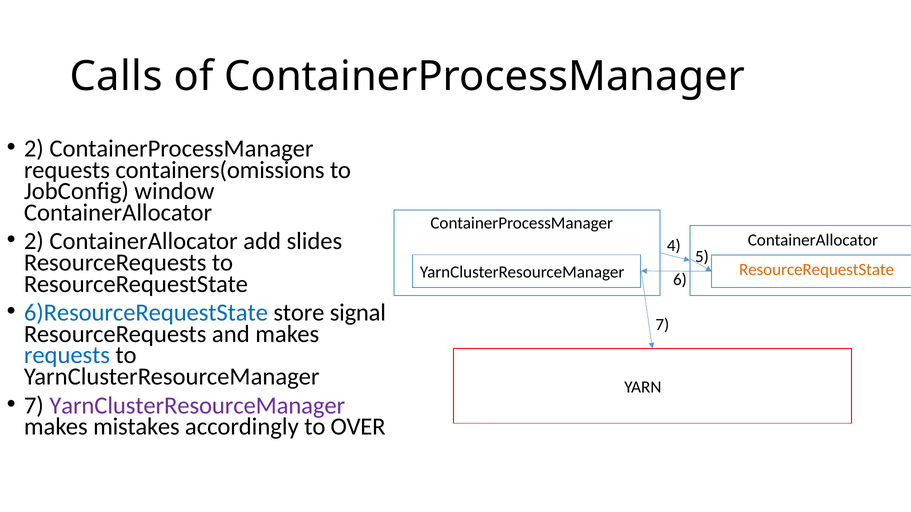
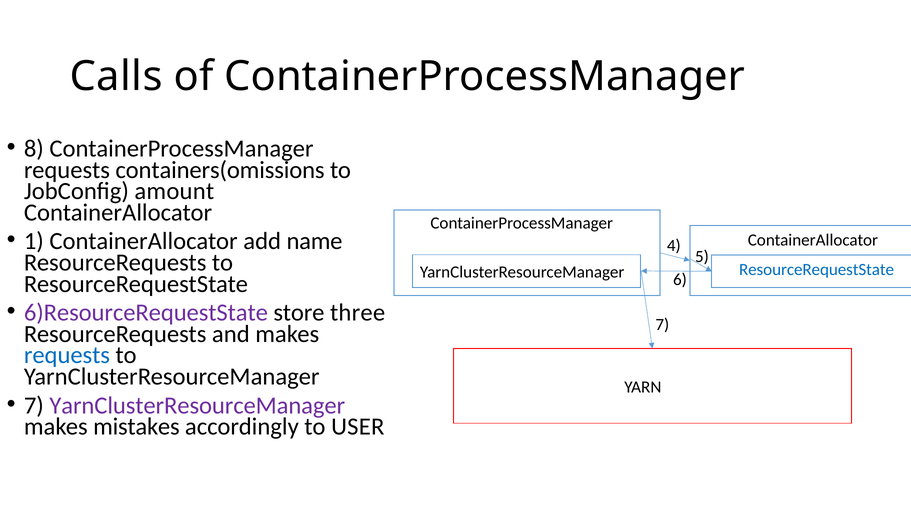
2: 2 -> 8 (34, 149)
window: window -> amount (174, 191)
2: 2 -> 1 (34, 242)
slides: slides -> name (315, 242)
ResourceRequestState colour: orange -> blue (817, 270)
6)ResourceRequestState colour: blue -> purple (146, 313)
signal: signal -> three (358, 313)
OVER: OVER -> USER (358, 427)
